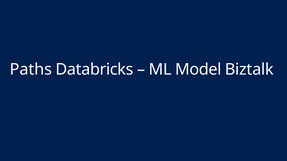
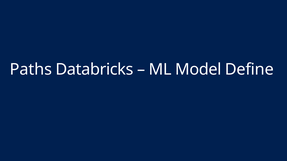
Biztalk: Biztalk -> Define (249, 70)
